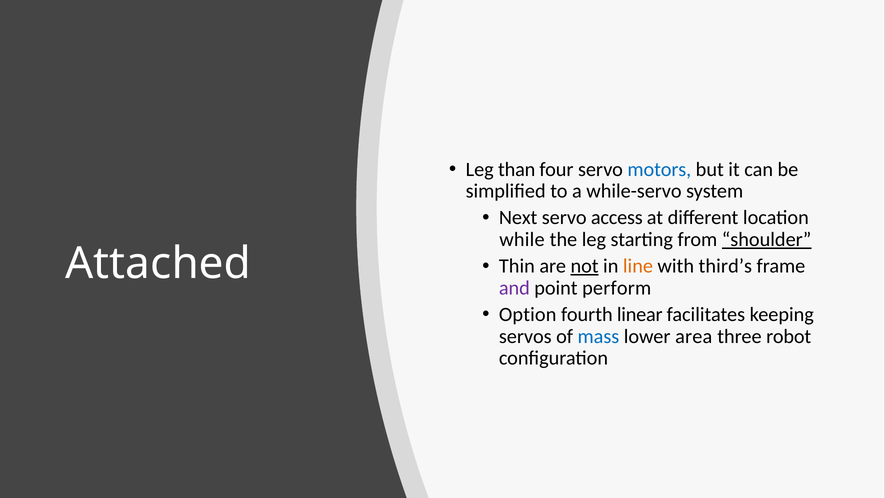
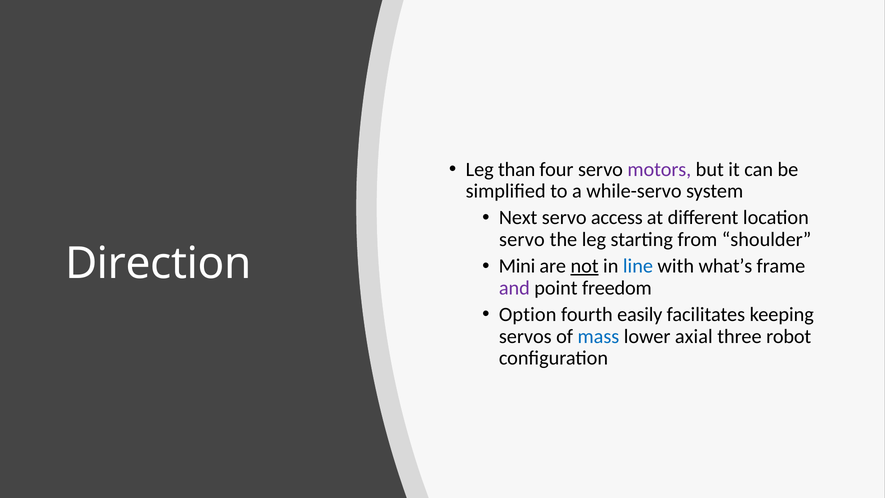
motors colour: blue -> purple (659, 169)
while: while -> servo (522, 240)
shoulder underline: present -> none (767, 240)
Attached: Attached -> Direction (158, 263)
Thin: Thin -> Mini (517, 266)
line colour: orange -> blue (638, 266)
third’s: third’s -> what’s (725, 266)
perform: perform -> freedom (617, 288)
linear: linear -> easily (640, 314)
area: area -> axial (694, 336)
